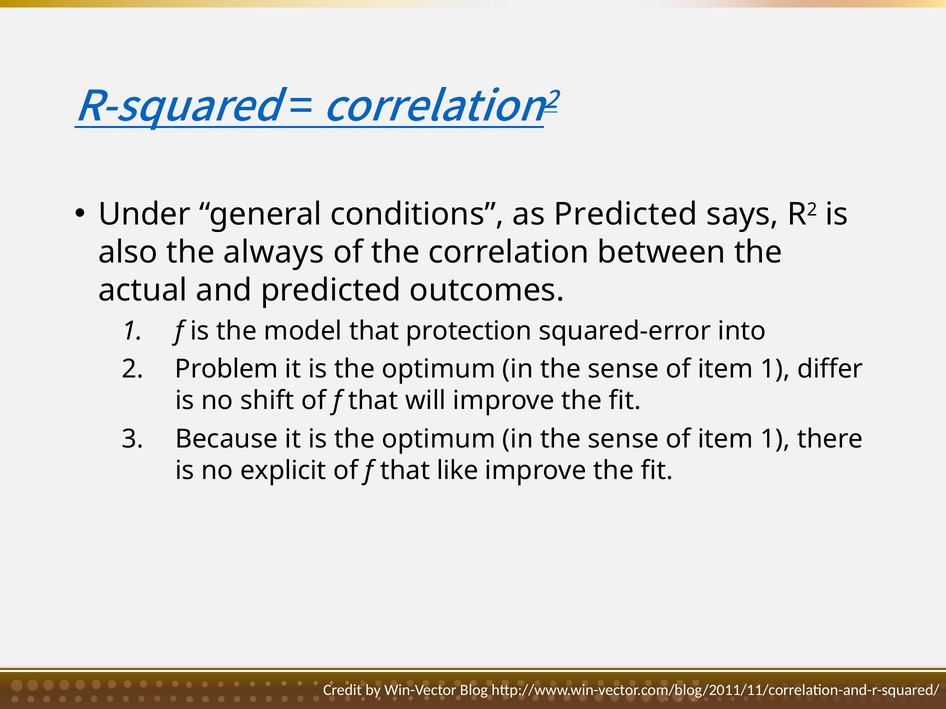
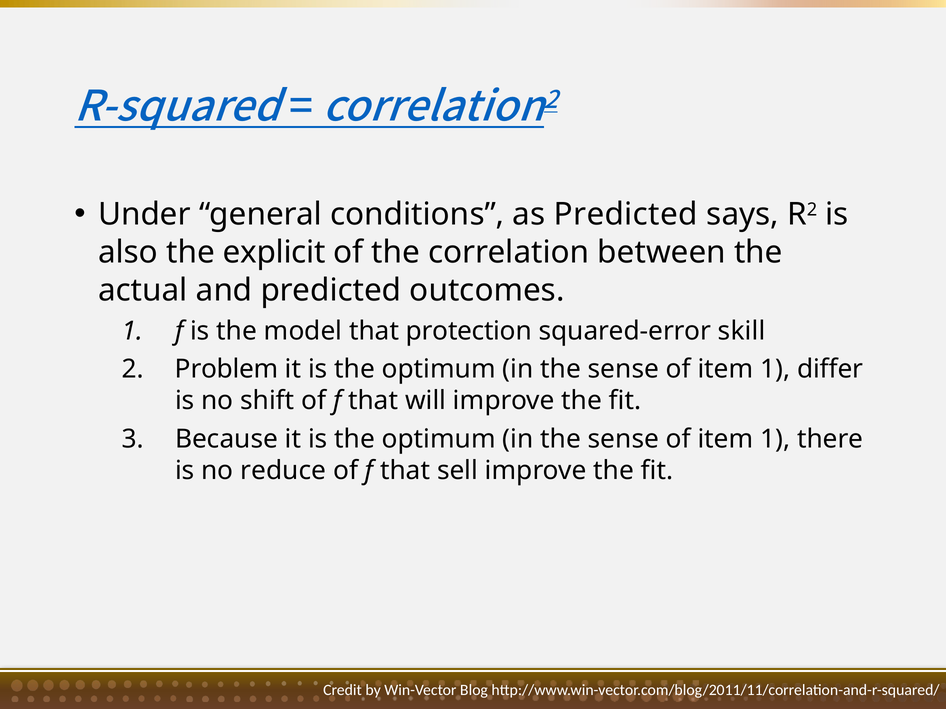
always: always -> explicit (274, 253)
into: into -> skill (742, 331)
explicit: explicit -> reduce (283, 471)
like: like -> sell (458, 471)
